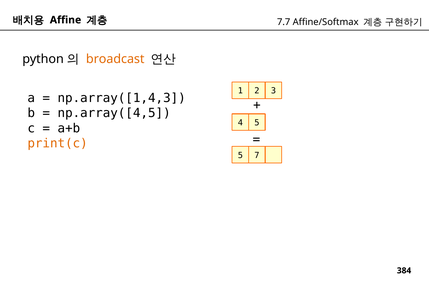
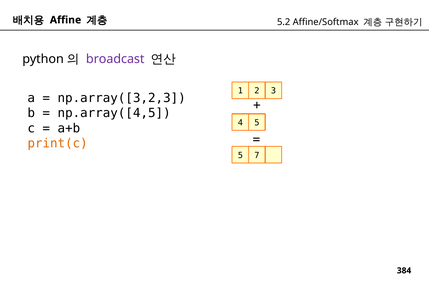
7.7: 7.7 -> 5.2 (284, 22)
broadcast colour: orange -> purple (115, 59)
np.array([1,4,3: np.array([1,4,3 -> np.array([3,2,3 (122, 98)
